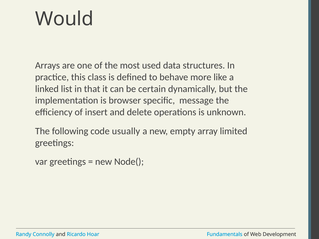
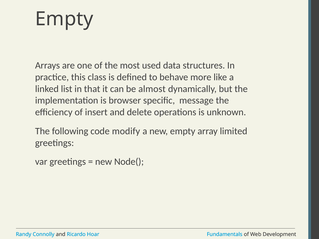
Would: Would -> Empty (64, 19)
certain: certain -> almost (152, 89)
usually: usually -> modify (126, 131)
